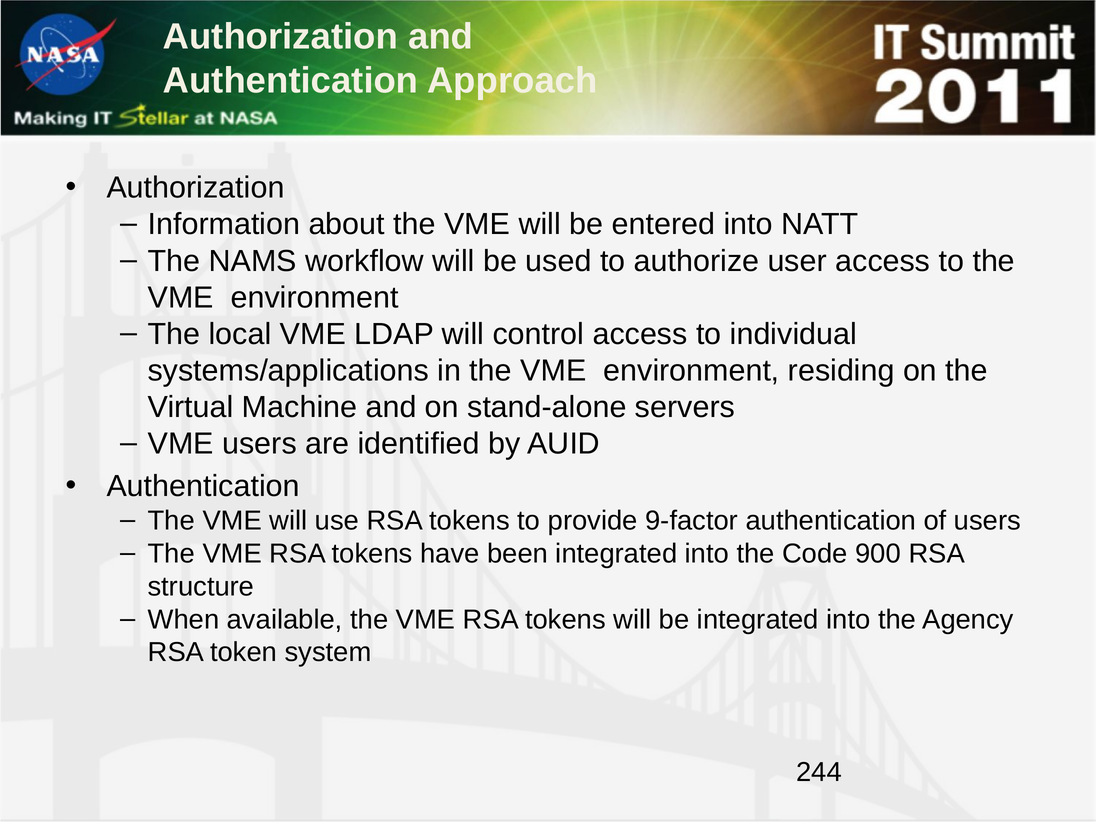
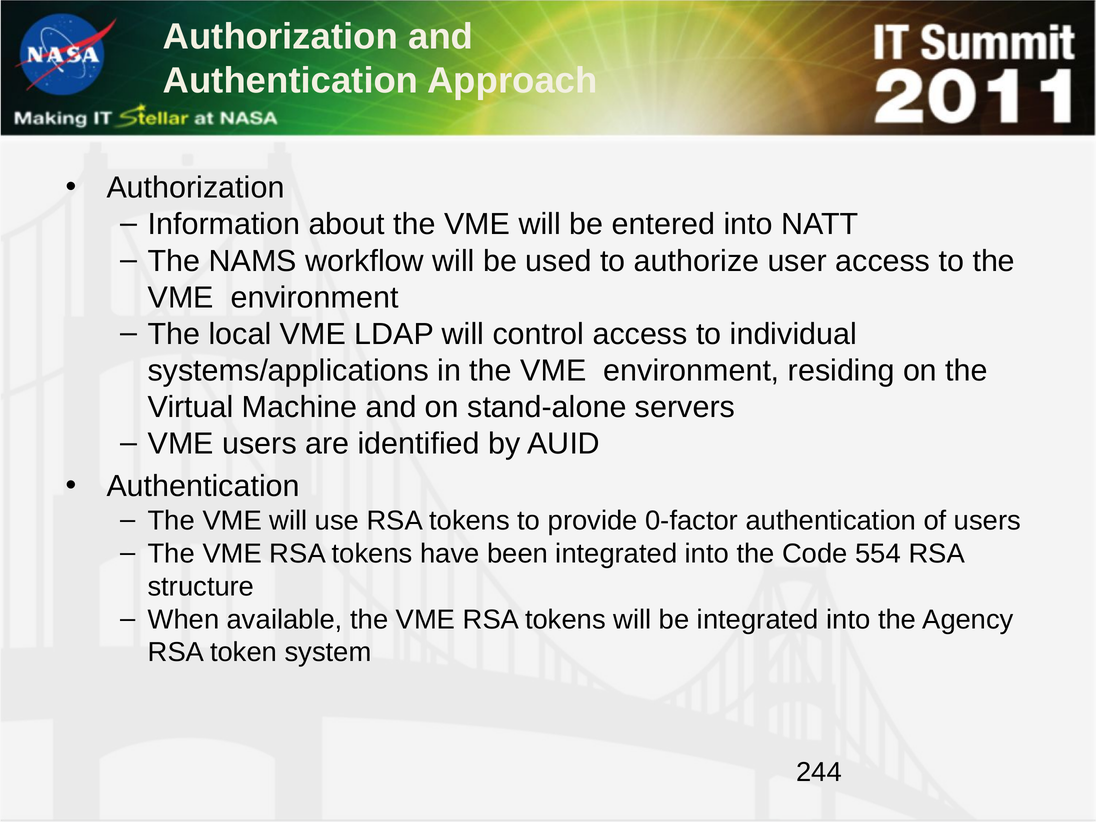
9-factor: 9-factor -> 0-factor (692, 521)
900: 900 -> 554 (878, 554)
